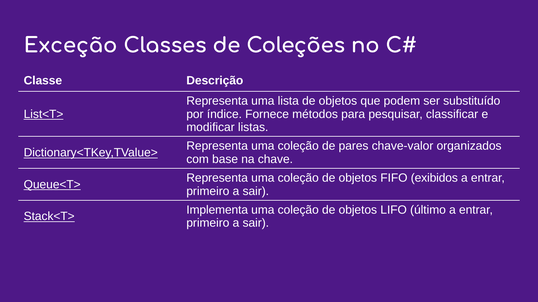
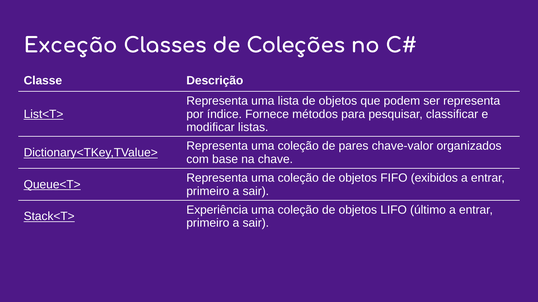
ser substituído: substituído -> representa (472, 101)
Implementa: Implementa -> Experiência (217, 210)
